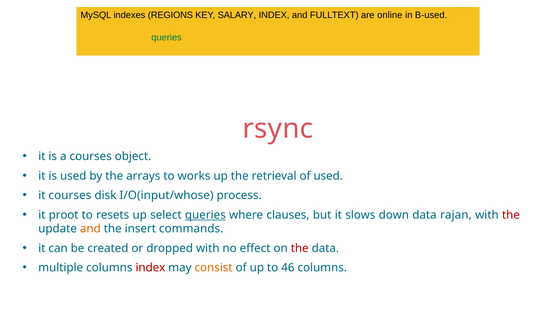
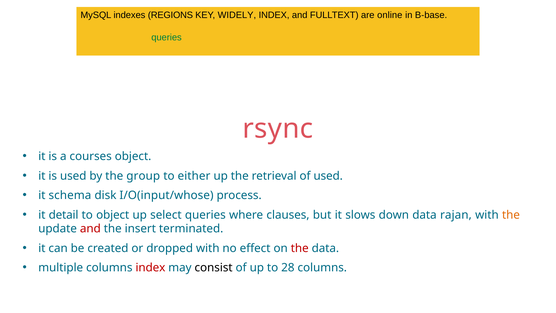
SALARY: SALARY -> WIDELY (237, 15)
B-used: B-used -> B-base (431, 15)
arrays: arrays -> group (143, 176)
works: works -> either (194, 176)
it courses: courses -> schema (70, 195)
proot: proot -> detail (64, 215)
to resets: resets -> object (113, 215)
queries underline: present -> none (205, 215)
the colour: red -> orange (511, 215)
and colour: orange -> red (90, 229)
commands: commands -> terminated (191, 229)
consist colour: orange -> black (214, 268)
46: 46 -> 28 (288, 268)
